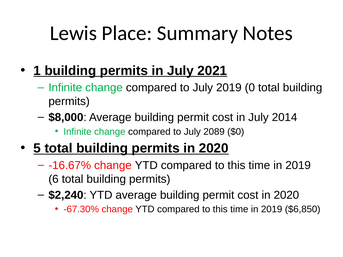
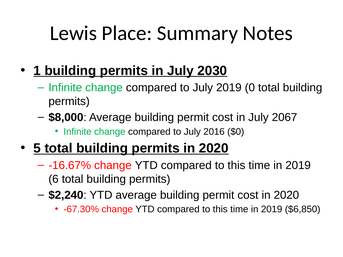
2021: 2021 -> 2030 (212, 71)
2014: 2014 -> 2067 (285, 117)
2089: 2089 -> 2016 (214, 132)
